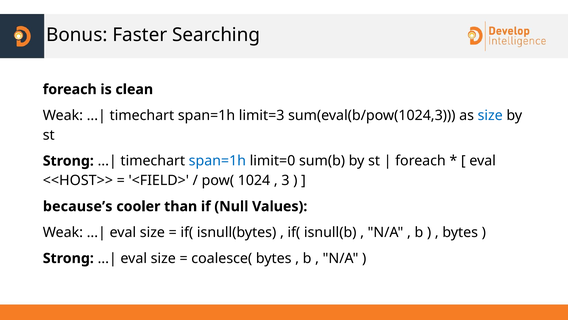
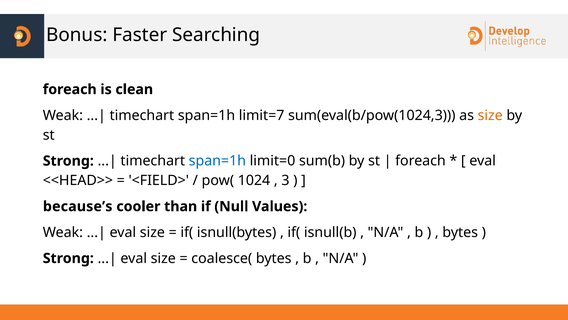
limit=3: limit=3 -> limit=7 (262, 115)
size colour: blue -> orange (490, 115)
<<HOST>>: <<HOST>> -> <<HEAD>> (78, 180)
